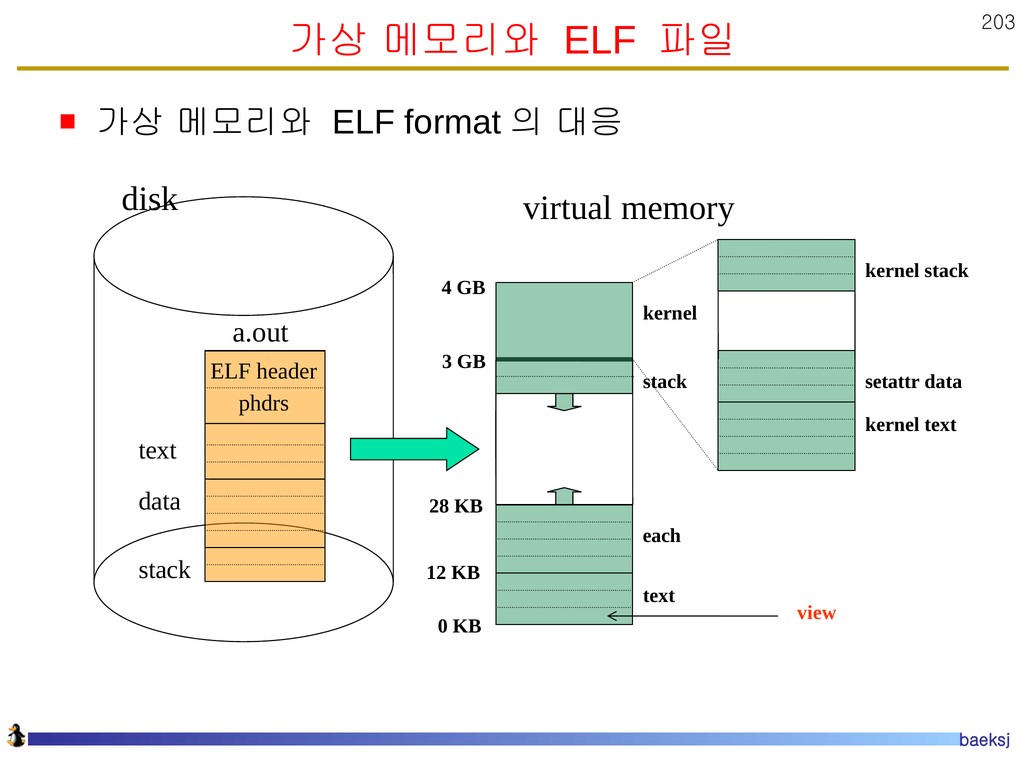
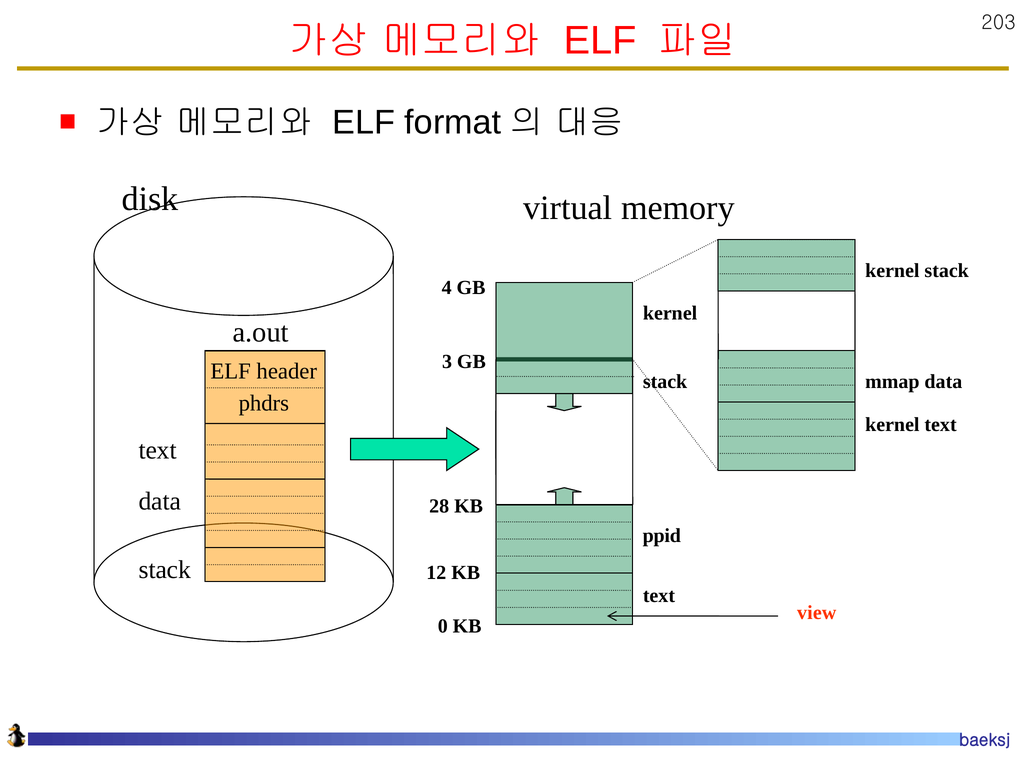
setattr: setattr -> mmap (892, 382)
each: each -> ppid (662, 535)
